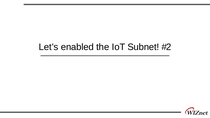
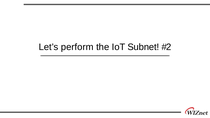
enabled: enabled -> perform (77, 47)
